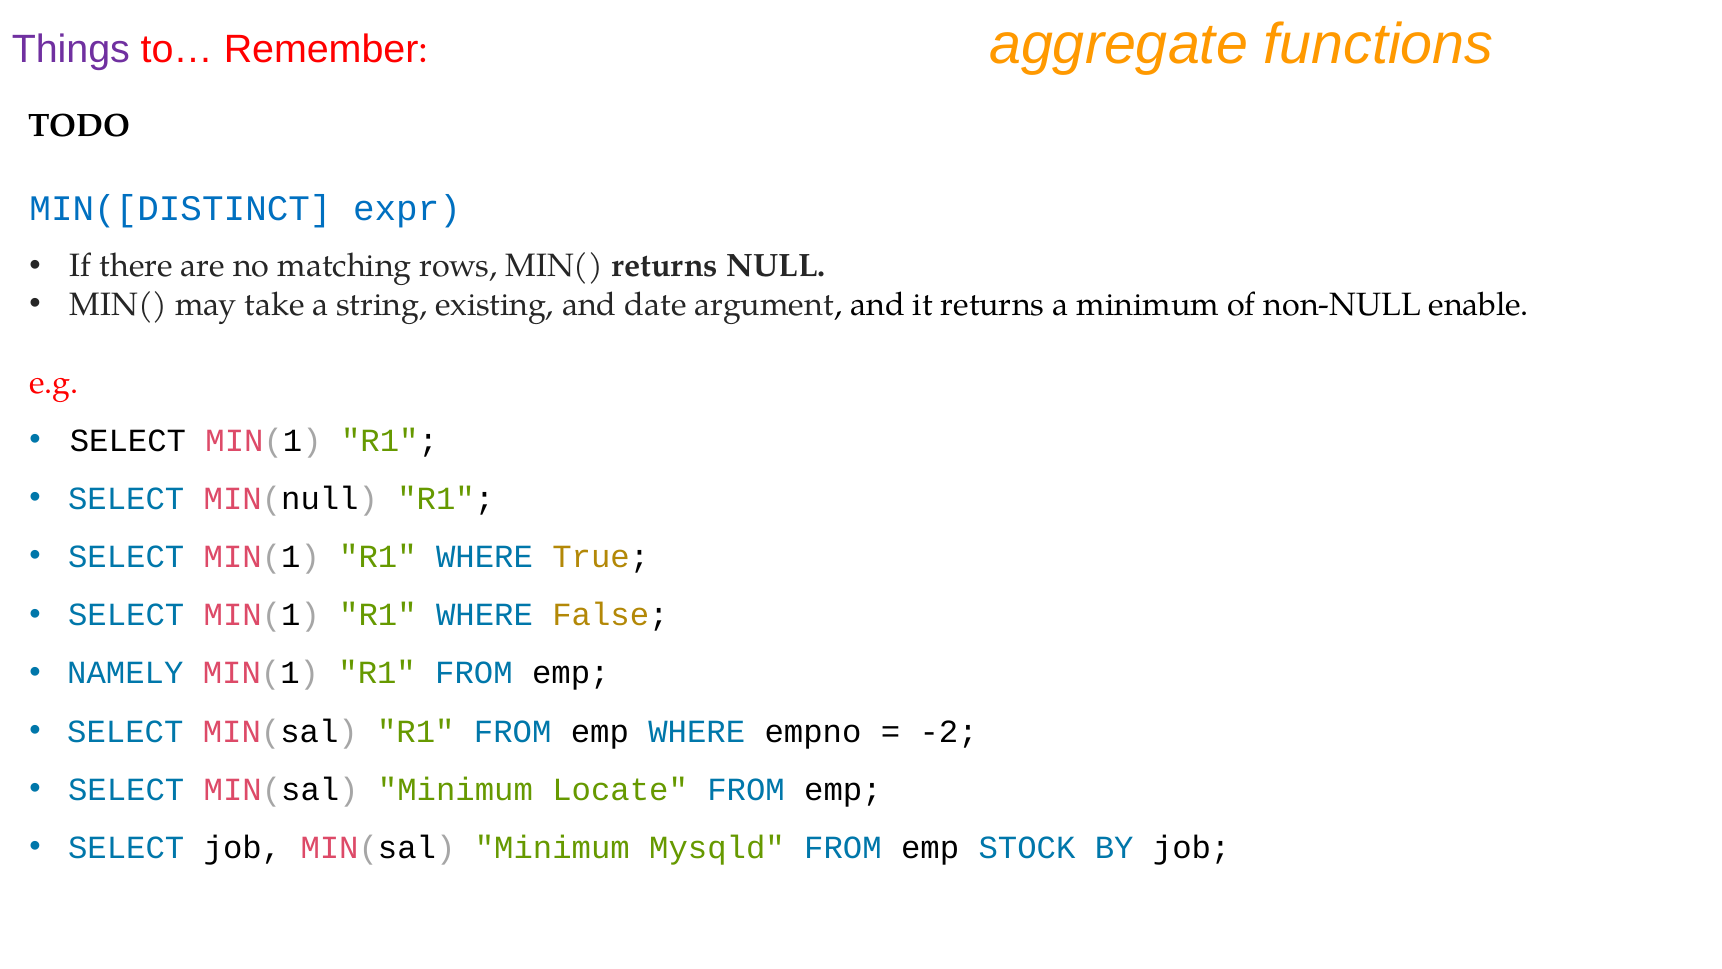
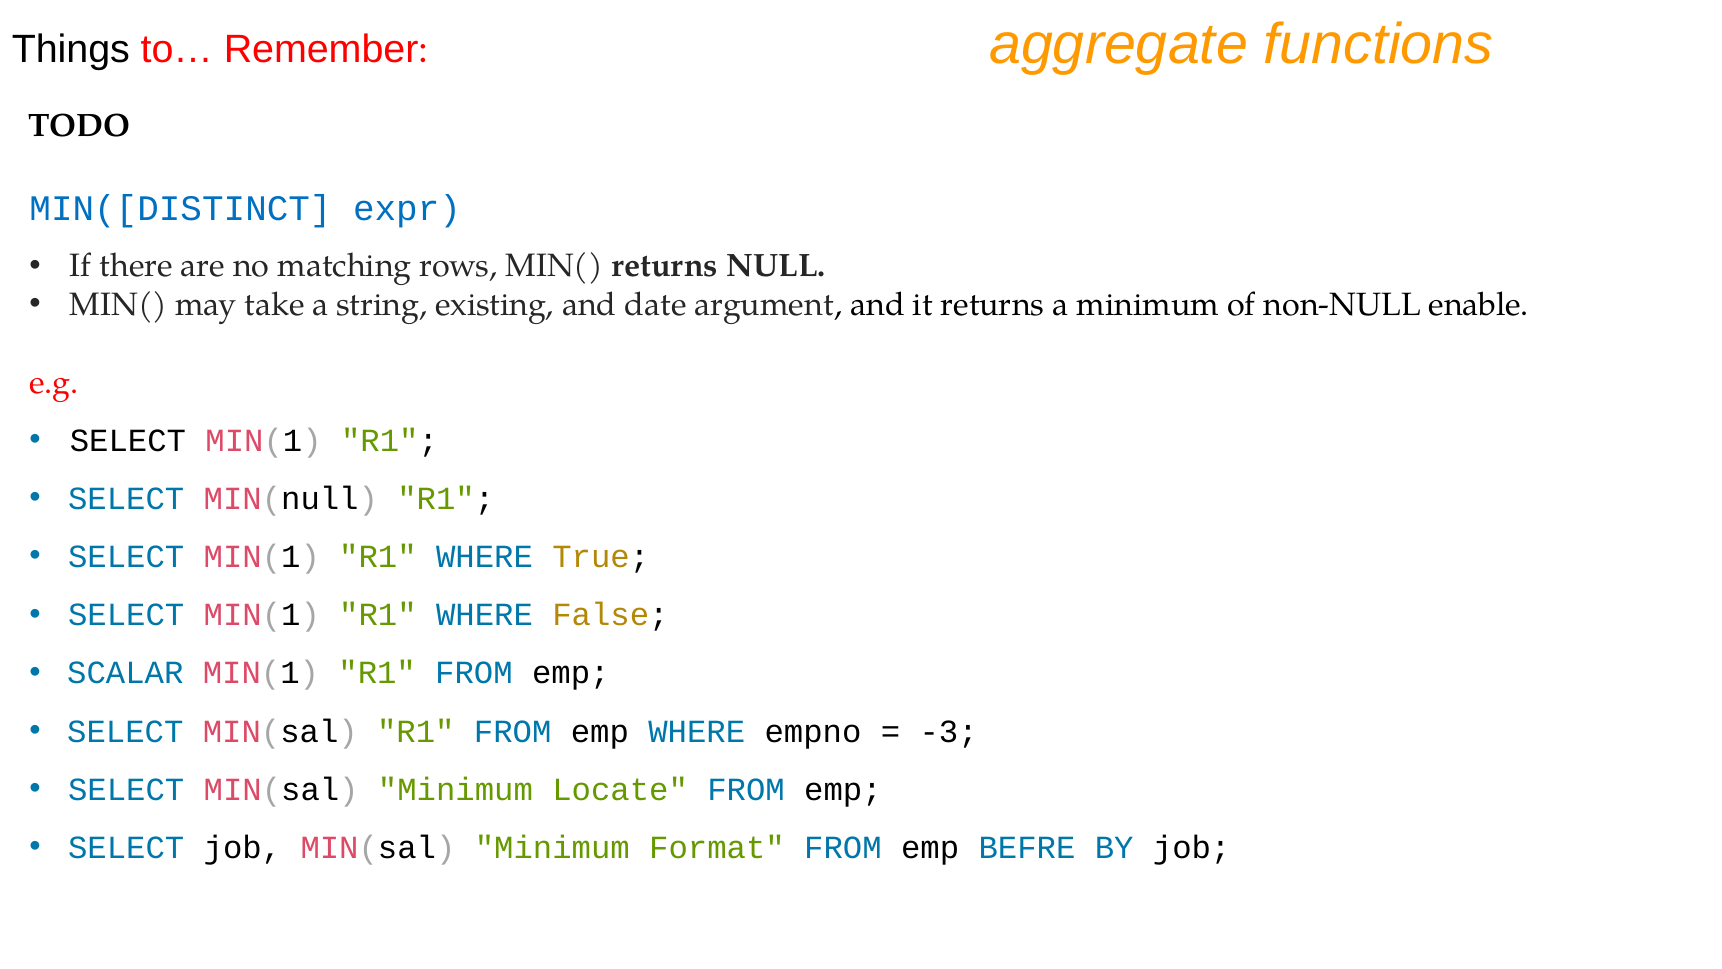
Things colour: purple -> black (71, 49)
NAMELY: NAMELY -> SCALAR (125, 673)
-2: -2 -> -3 (949, 731)
Mysqld: Mysqld -> Format (717, 847)
STOCK: STOCK -> BEFRE (1027, 847)
